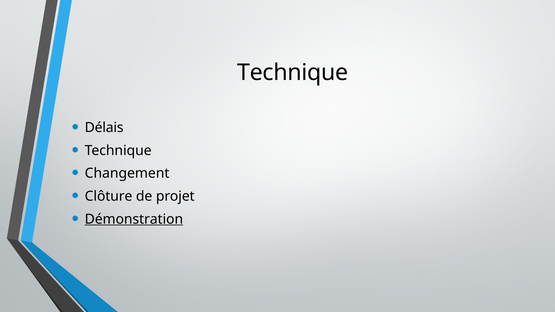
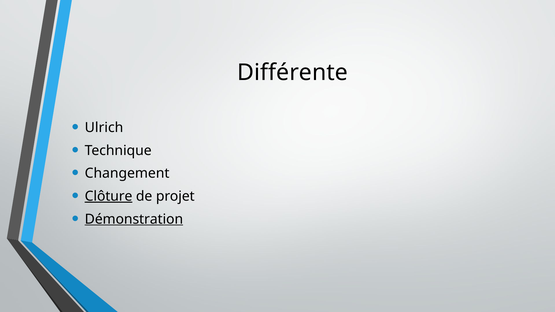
Technique: Technique -> Différente (293, 73)
Délais: Délais -> Ulrich (104, 128)
Clôture underline: none -> present (109, 196)
